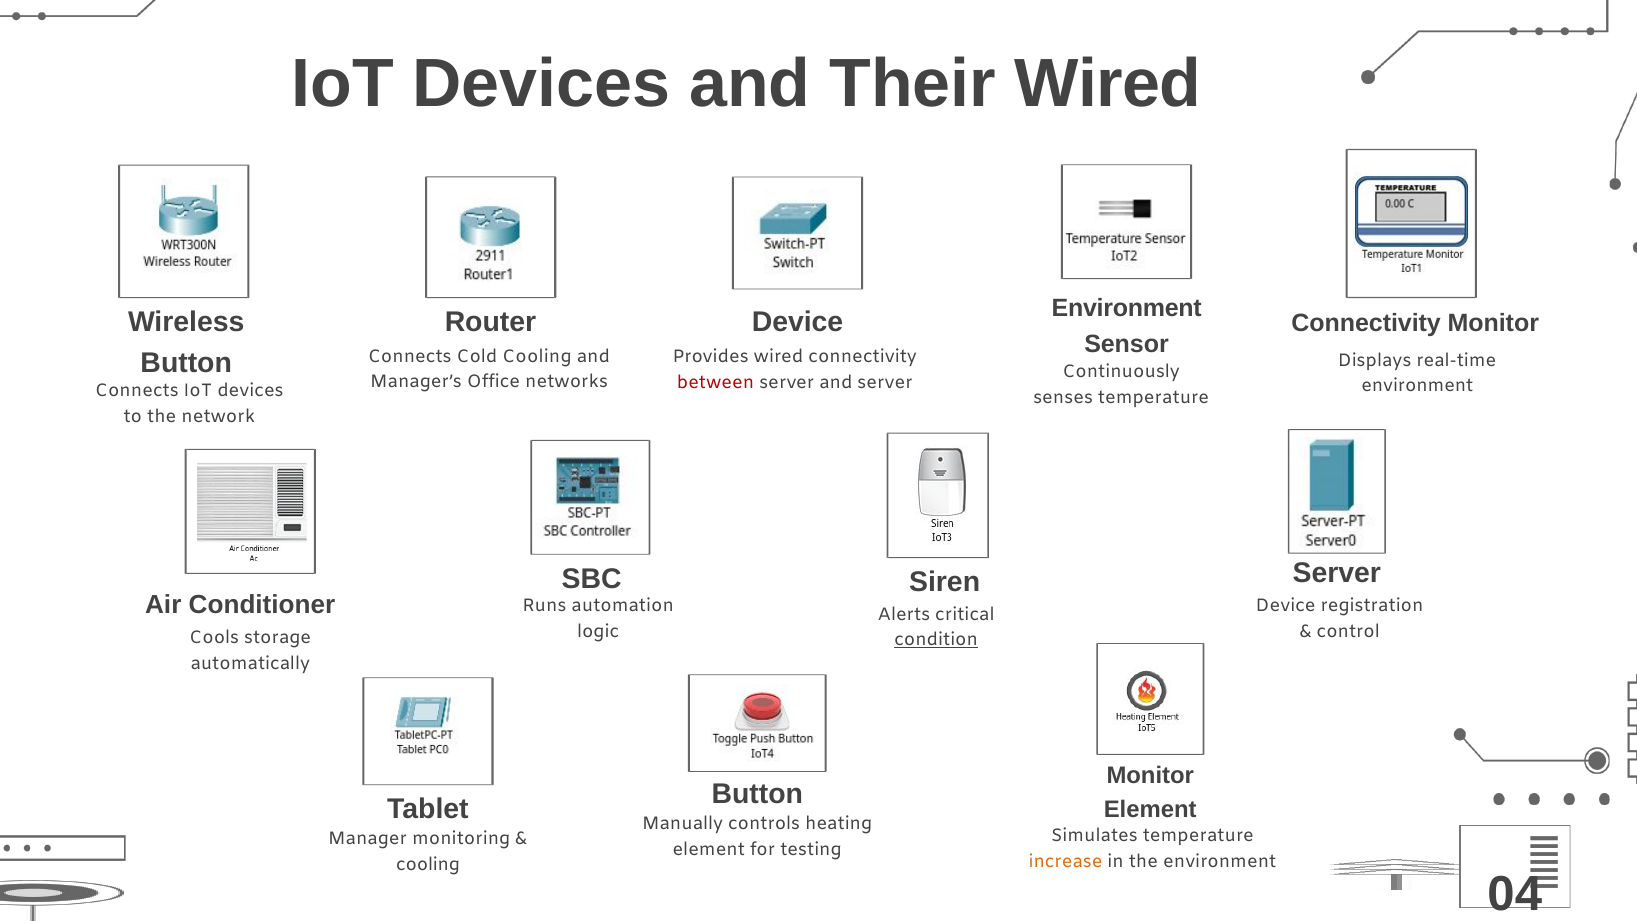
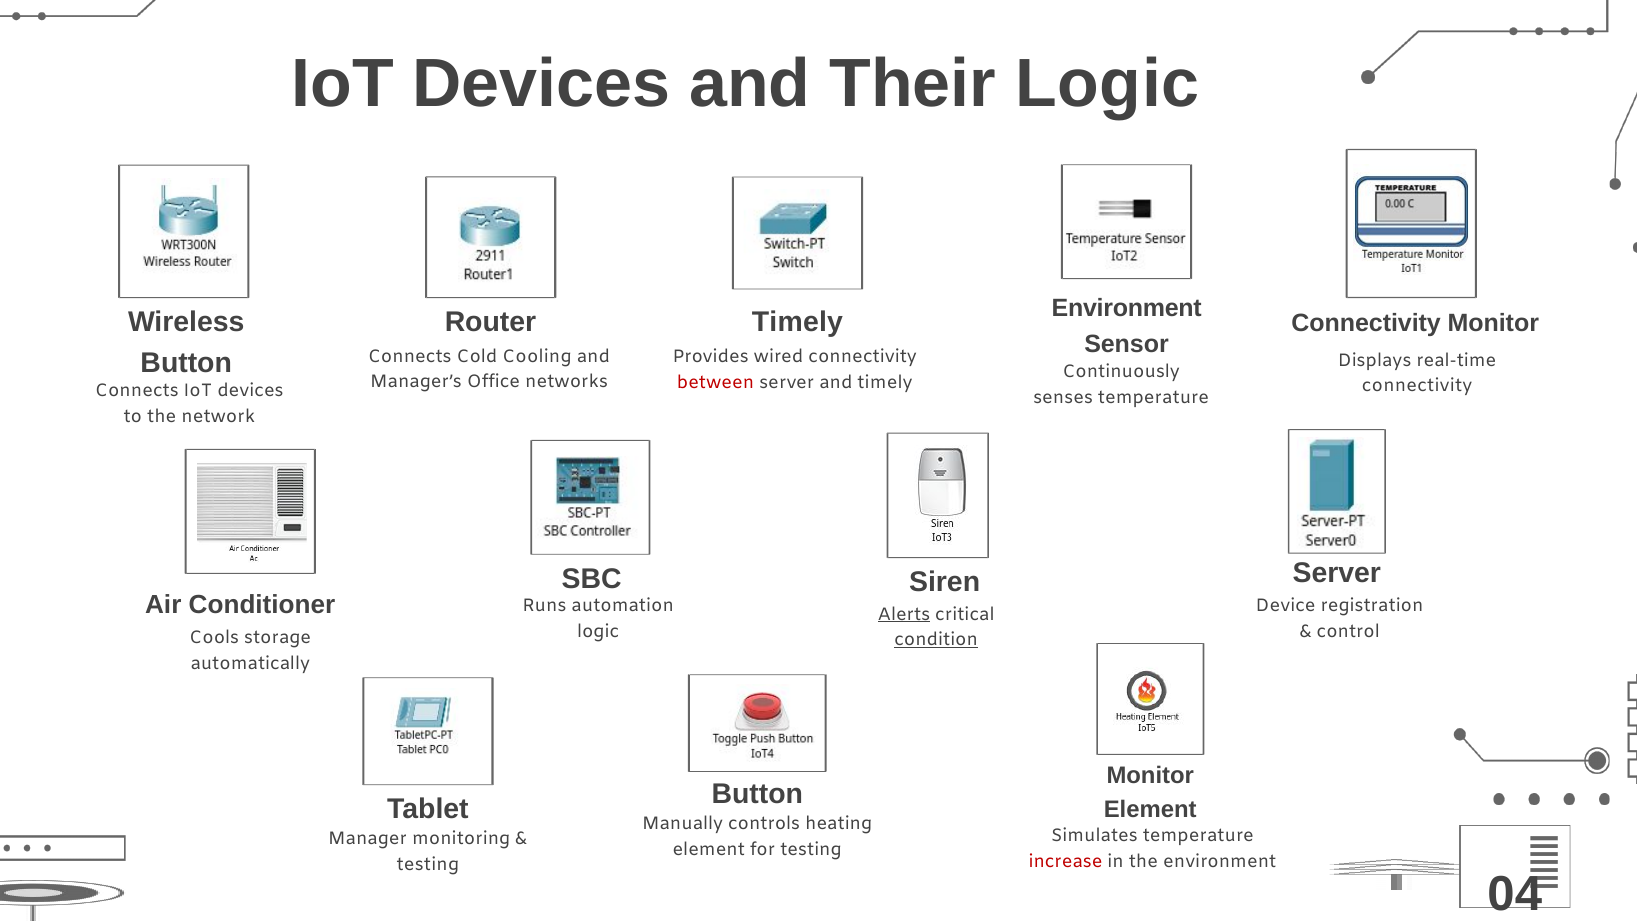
Their Wired: Wired -> Logic (1107, 84)
Router Device: Device -> Timely (797, 322)
and server: server -> timely (885, 383)
environment: environment -> connectivity (1417, 386)
Alerts underline: none -> present (904, 614)
increase colour: orange -> red (1066, 861)
cooling: cooling -> testing (428, 864)
